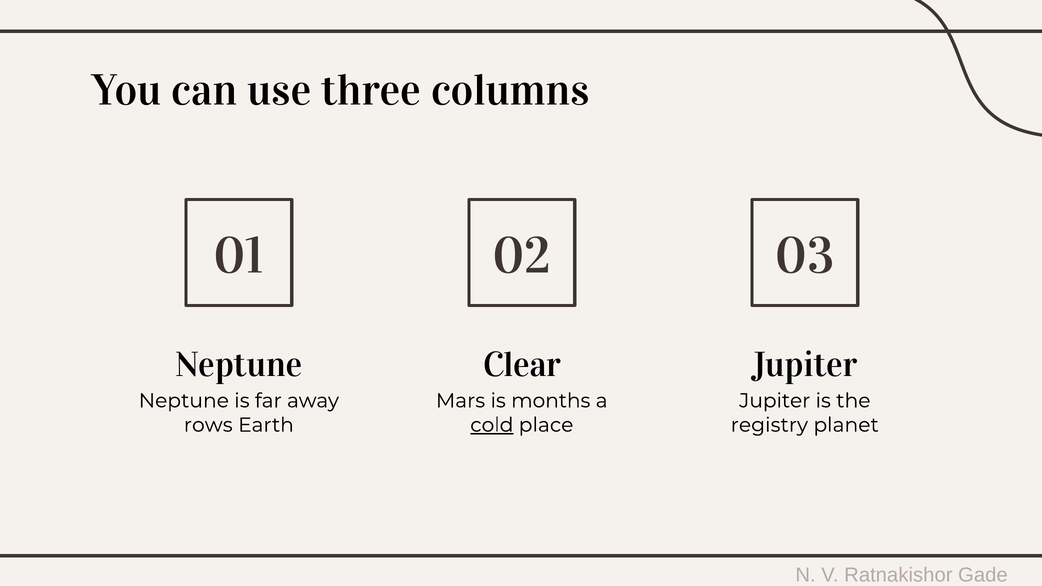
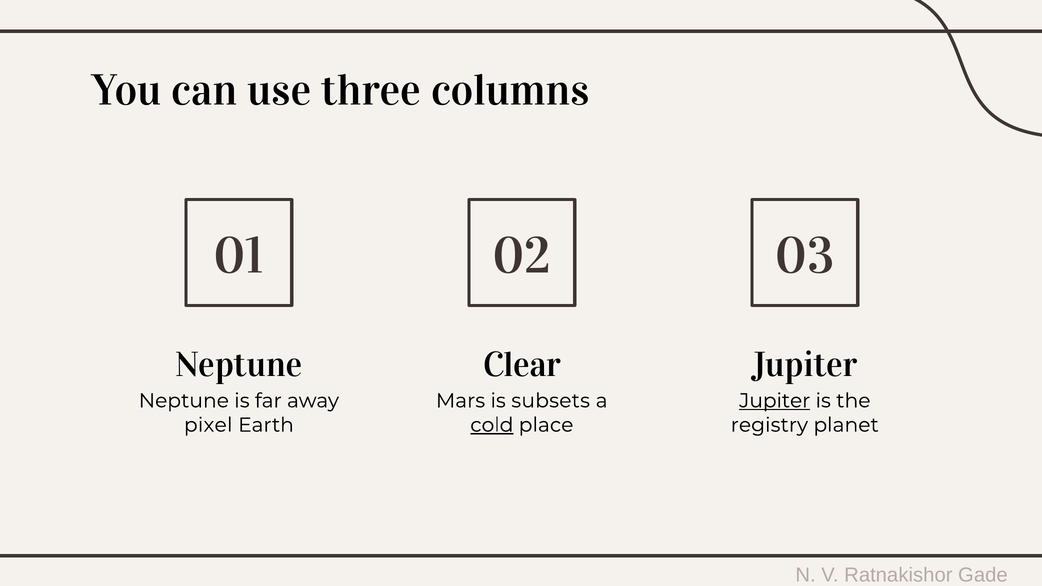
months: months -> subsets (551, 401)
Jupiter underline: none -> present (775, 401)
rows: rows -> pixel (208, 425)
